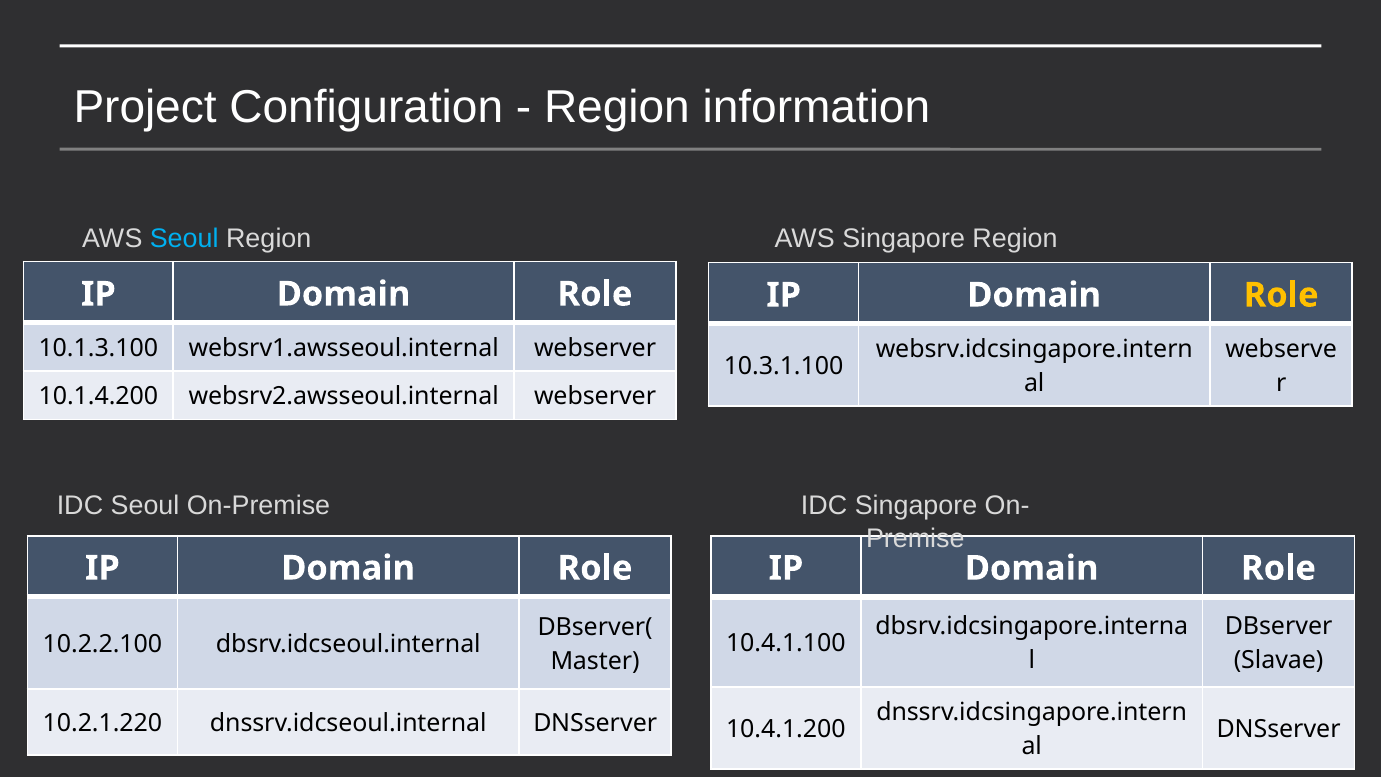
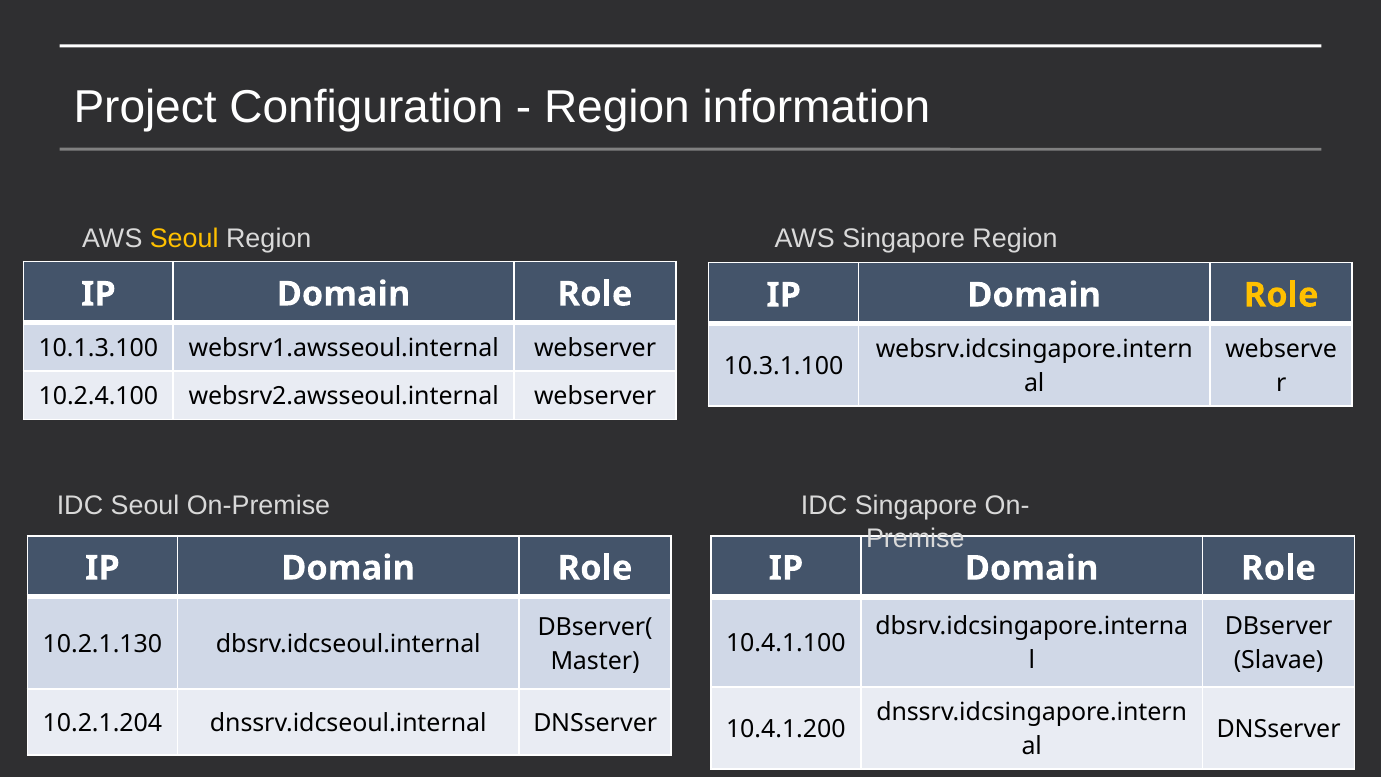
Seoul colour: light blue -> yellow (184, 238)
10.1.4.200: 10.1.4.200 -> 10.2.4.100 (98, 396)
10.2.2.100: 10.2.2.100 -> 10.2.1.130 (102, 644)
10.2.1.220: 10.2.1.220 -> 10.2.1.204 (102, 723)
